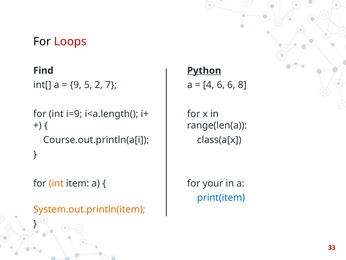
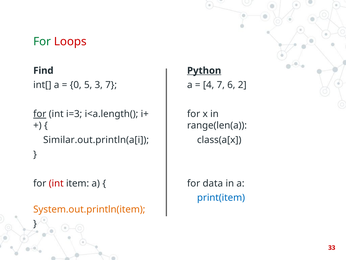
For colour: black -> green (42, 41)
9: 9 -> 0 (76, 85)
2: 2 -> 3 (99, 85)
4 6: 6 -> 7 (221, 85)
8: 8 -> 2 (242, 85)
for underline: none -> present (40, 114)
i=9: i=9 -> i=3 (74, 114)
Course.out.println(a[i: Course.out.println(a[i -> Similar.out.println(a[i (96, 140)
int colour: orange -> red (56, 183)
your: your -> data (213, 183)
